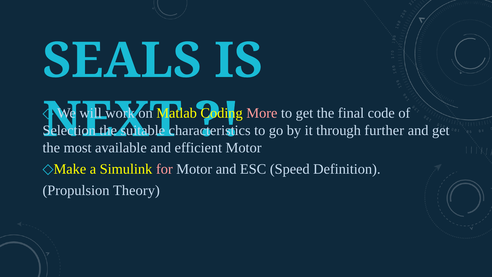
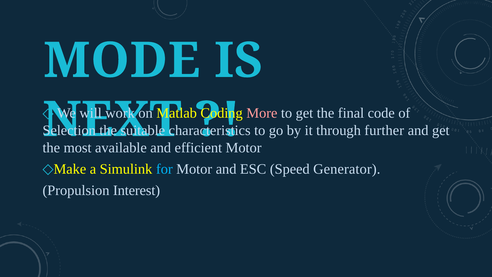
SEALS: SEALS -> MODE (122, 61)
for colour: pink -> light blue (164, 169)
Definition: Definition -> Generator (347, 169)
Theory: Theory -> Interest (137, 190)
